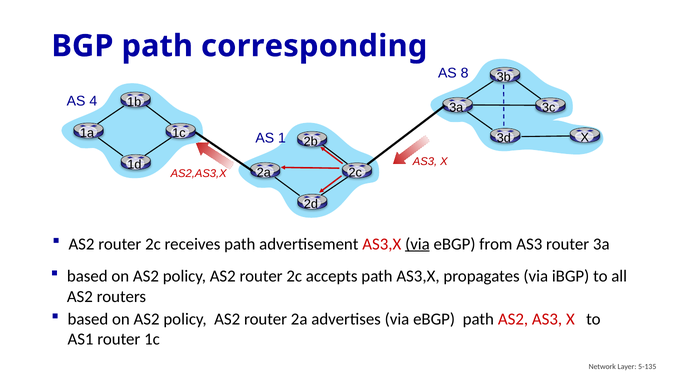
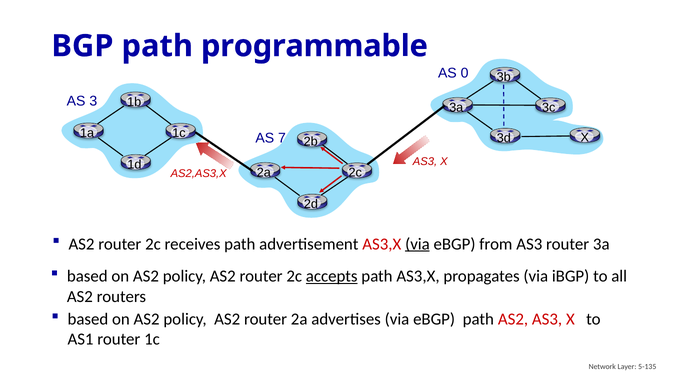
corresponding: corresponding -> programmable (314, 46)
8: 8 -> 0 (465, 73)
4: 4 -> 3 (93, 101)
1: 1 -> 7 (282, 138)
accepts underline: none -> present (332, 277)
